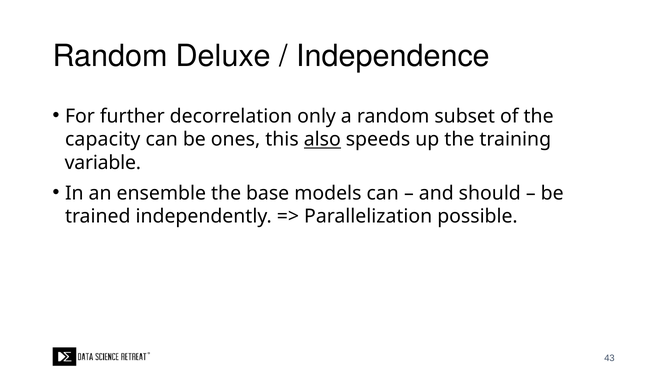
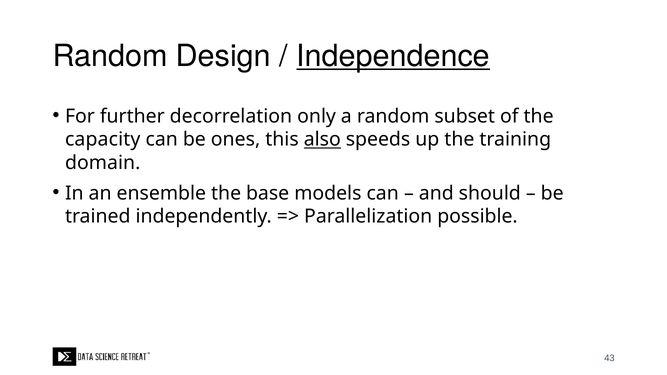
Deluxe: Deluxe -> Design (223, 56)
Independence underline: none -> present (393, 56)
variable: variable -> domain (103, 163)
